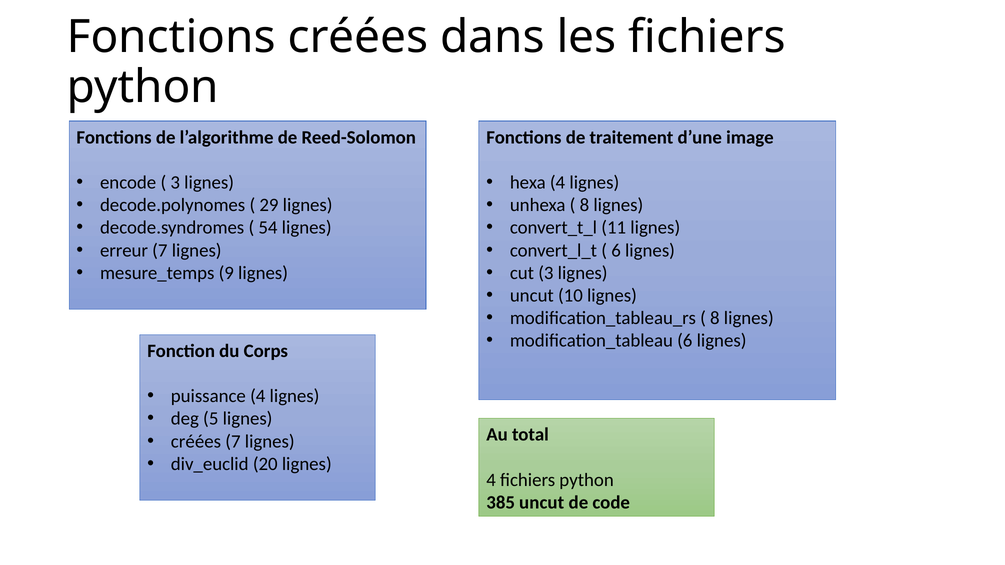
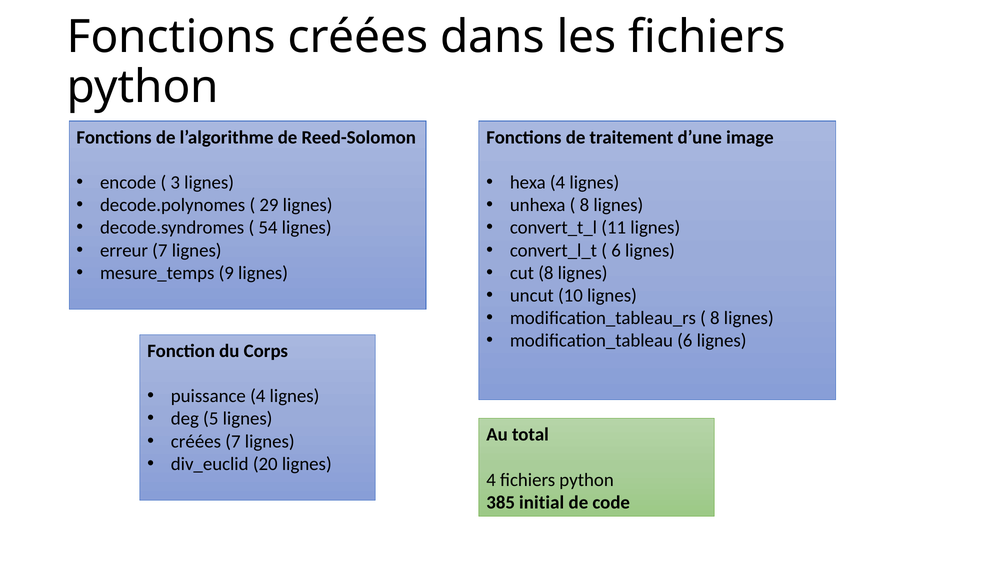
cut 3: 3 -> 8 (546, 273)
385 uncut: uncut -> initial (542, 503)
